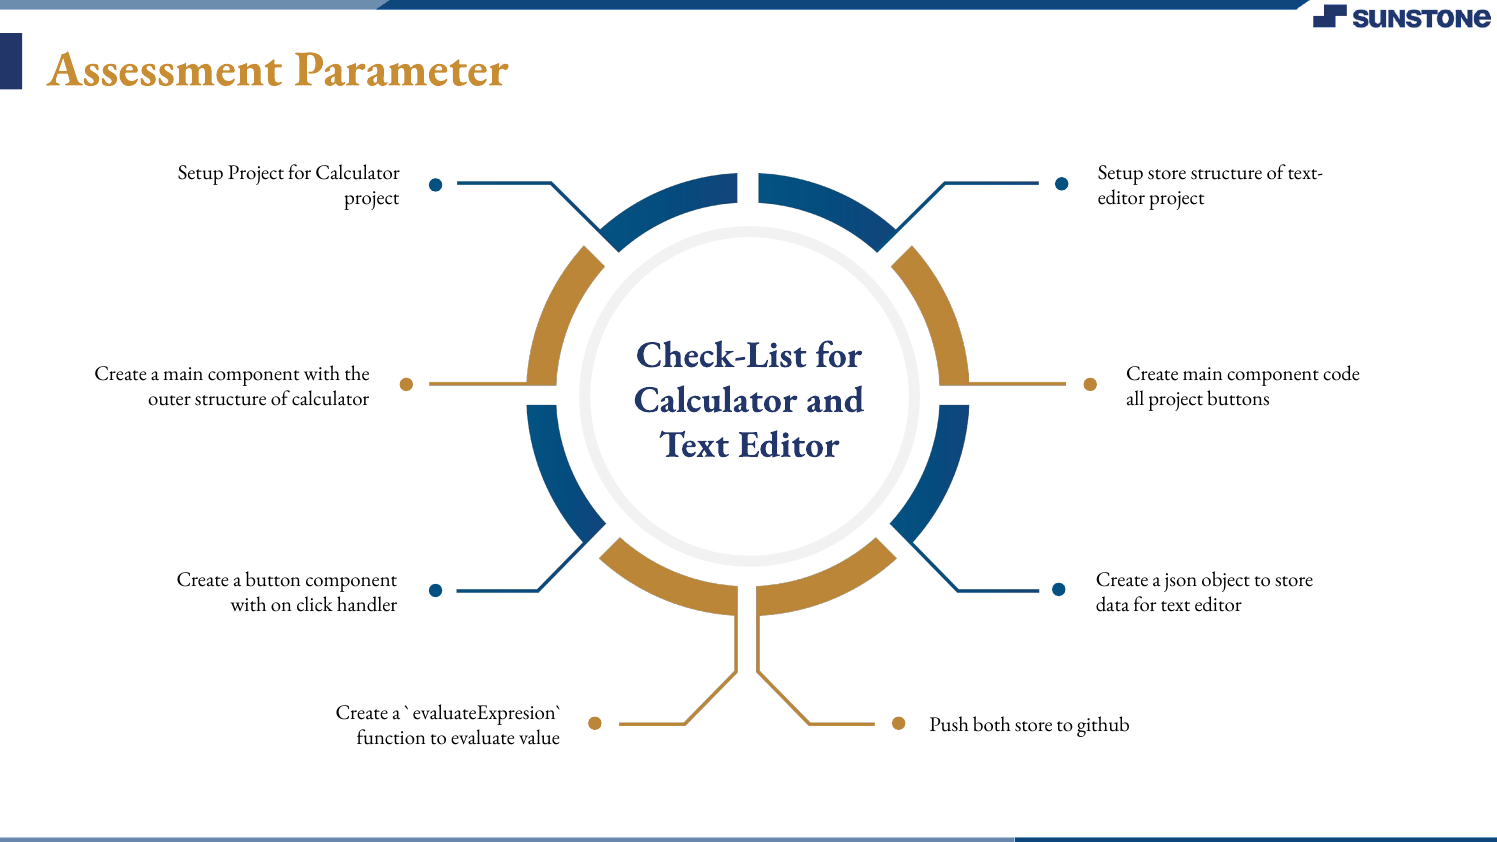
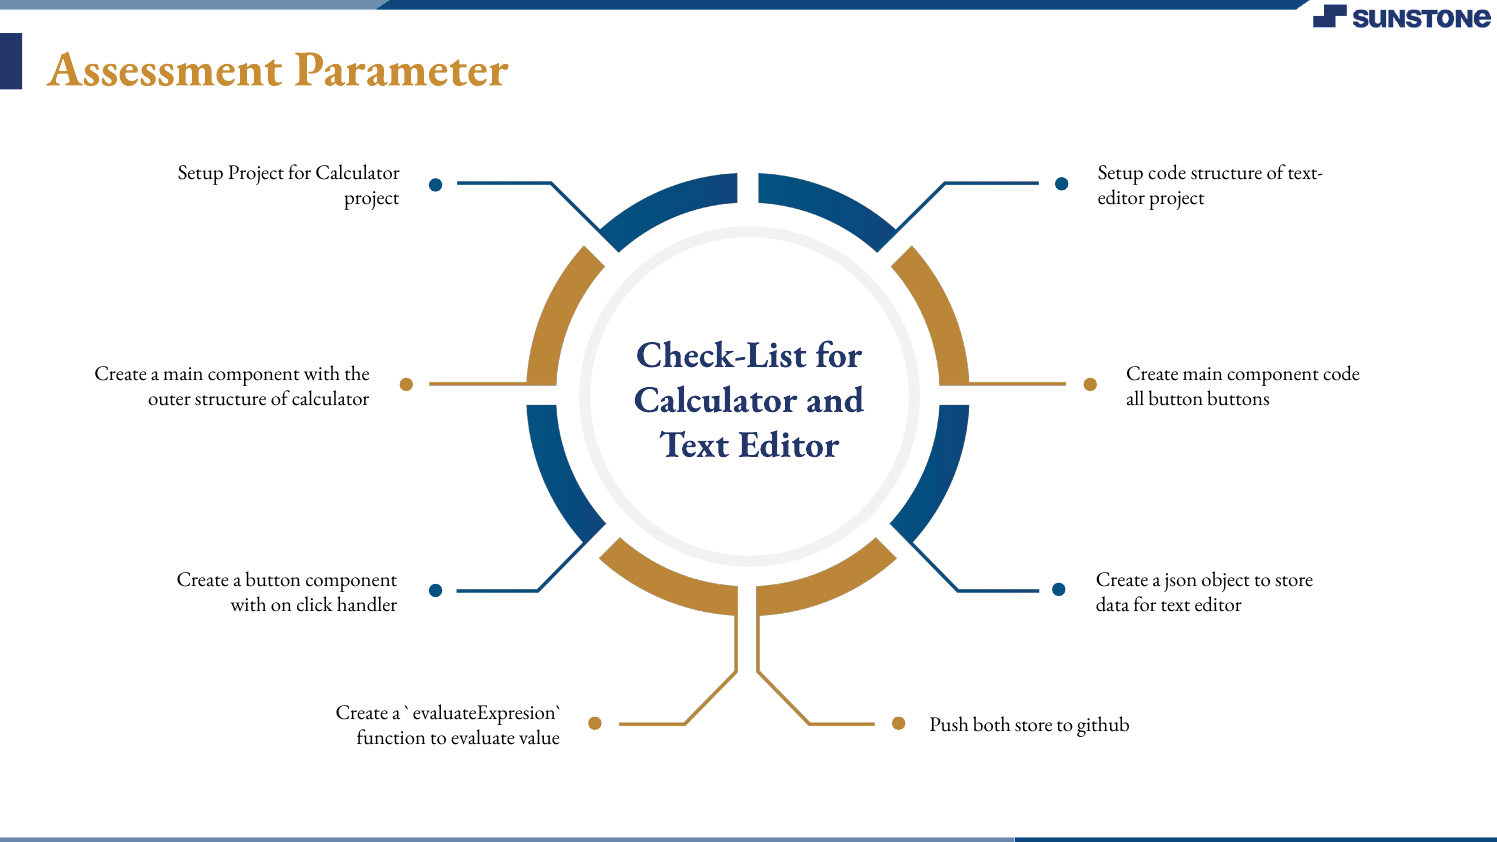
Setup store: store -> code (1167, 172)
all project: project -> button (1176, 398)
